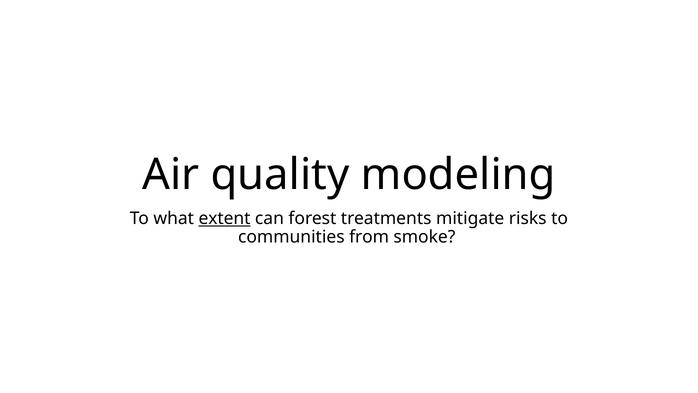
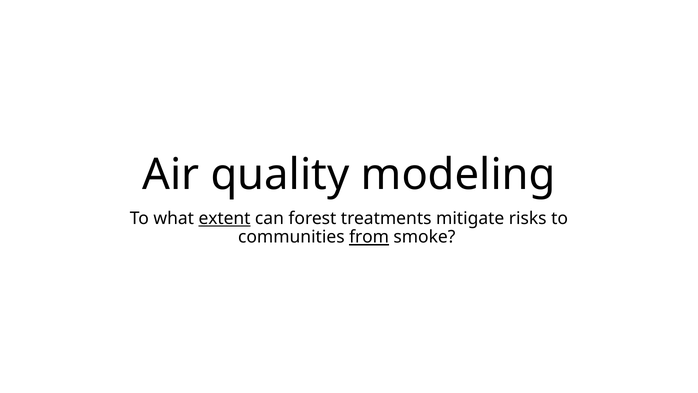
from underline: none -> present (369, 237)
